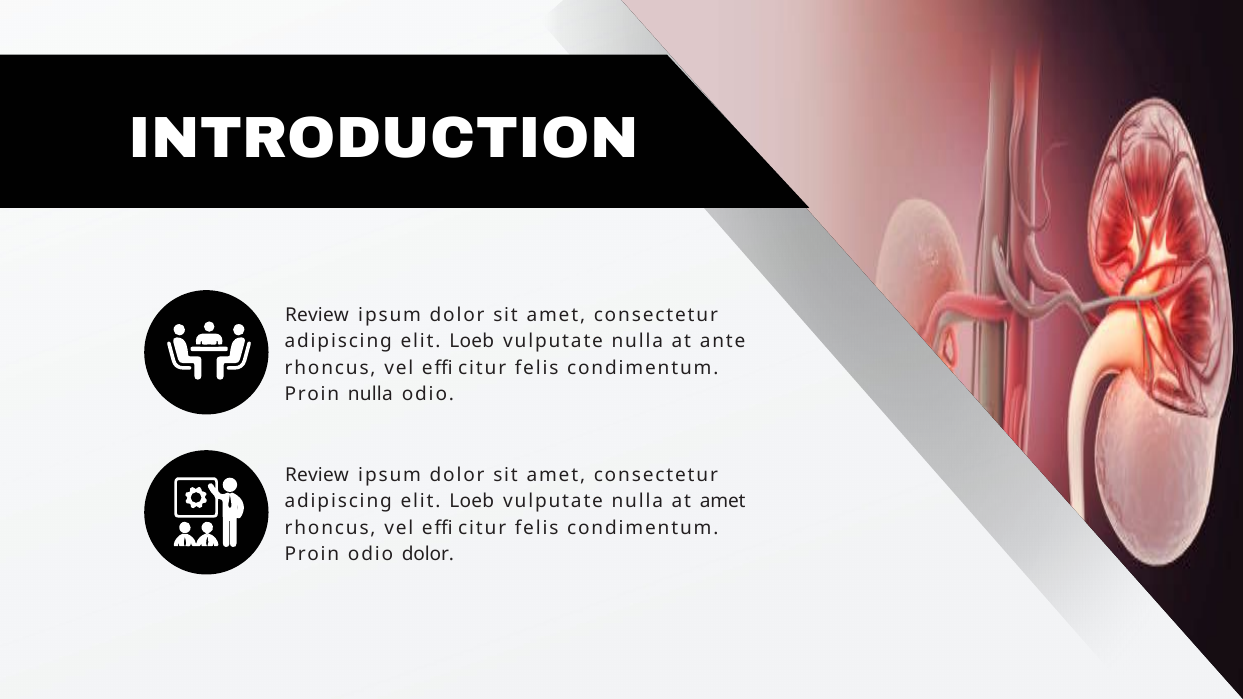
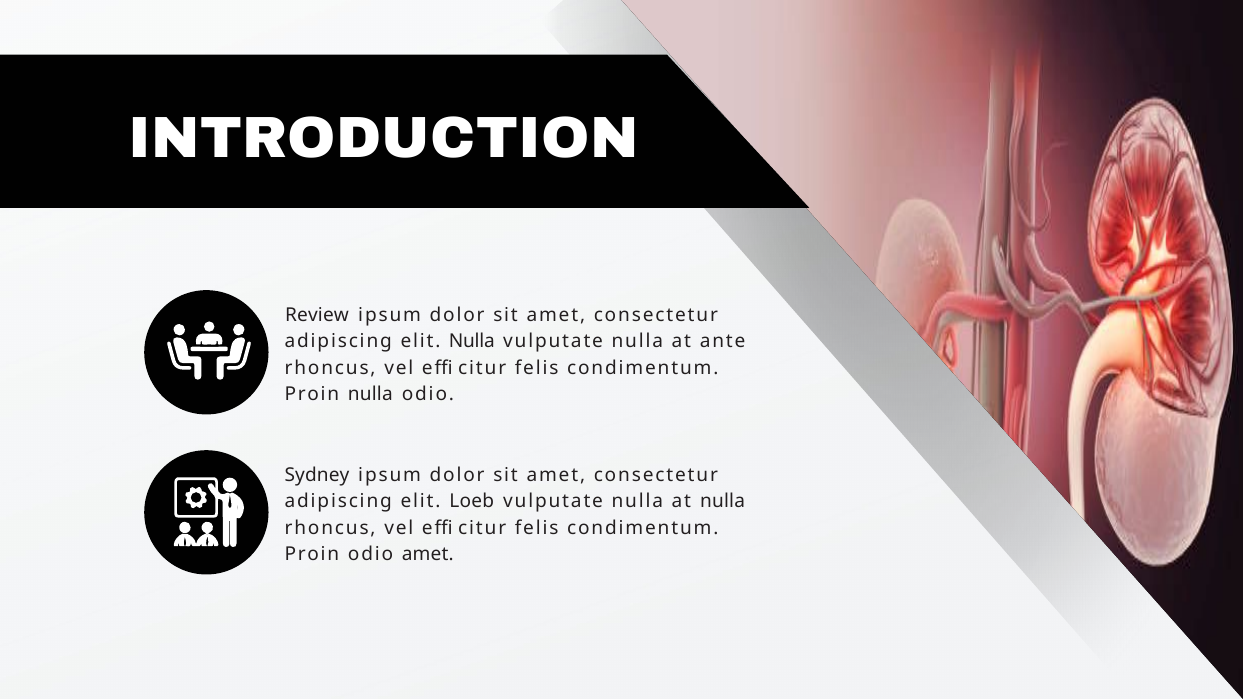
Loeb: Loeb -> Nulla (472, 342)
Review: Review -> Sydney (317, 475)
at amet: amet -> nulla (723, 502)
odio dolor: dolor -> amet (428, 554)
